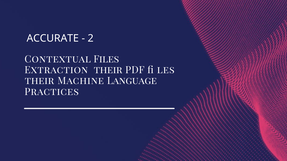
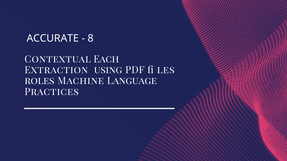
2: 2 -> 8 (91, 38)
Files: Files -> Each (106, 59)
Extraction their: their -> using (108, 70)
their: their -> roles (39, 81)
